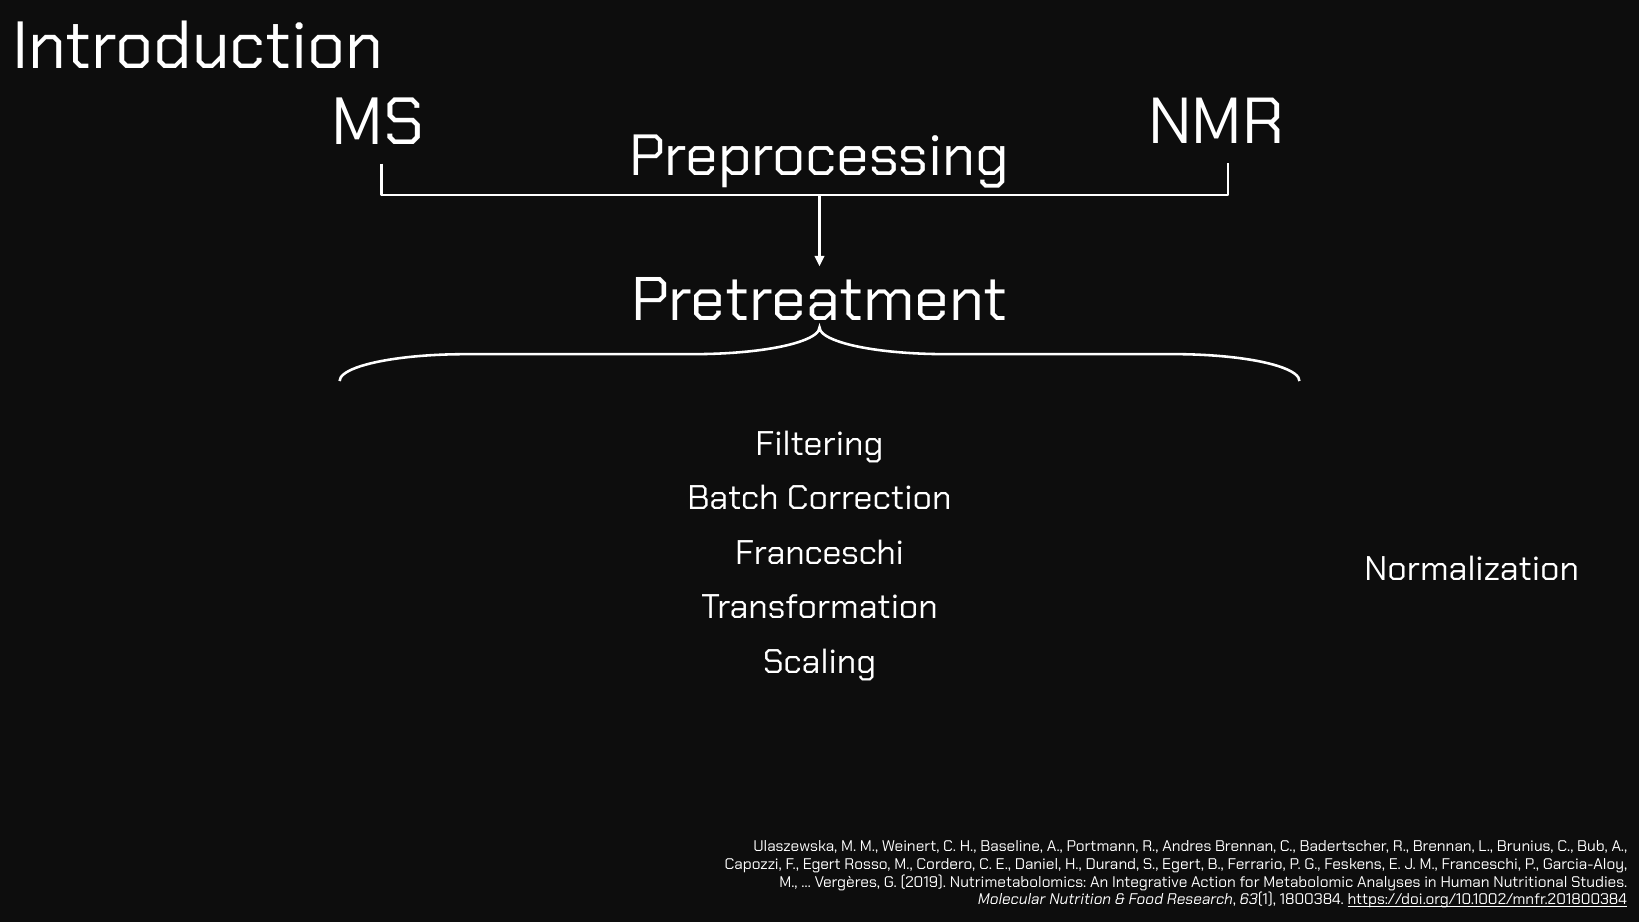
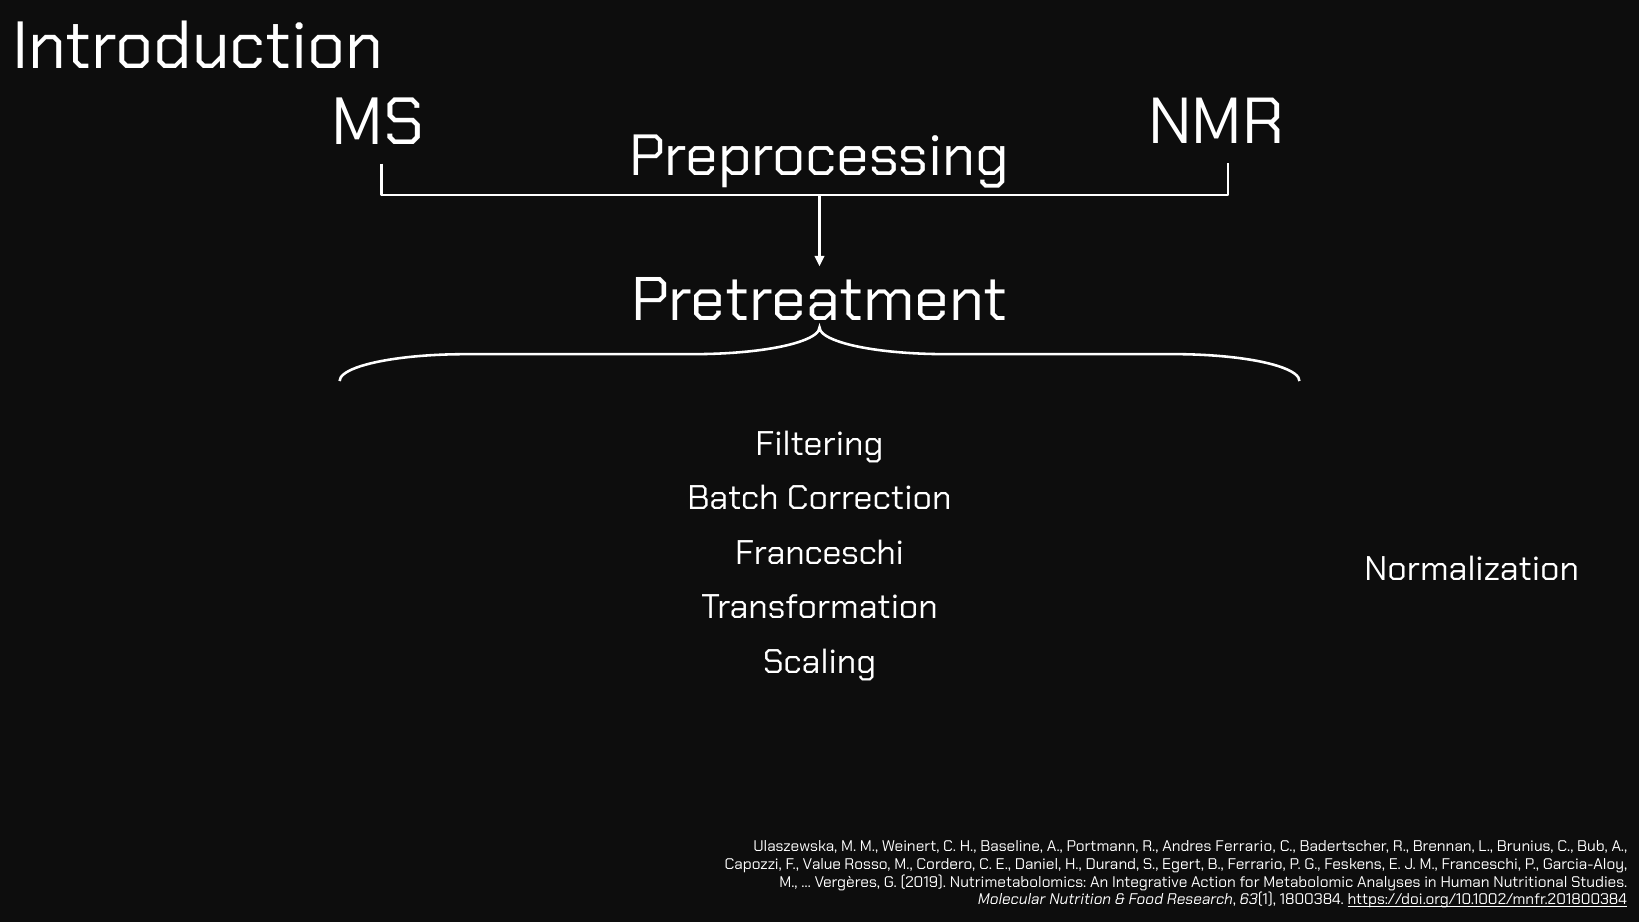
Andres Brennan: Brennan -> Ferrario (1246, 846)
F Egert: Egert -> Value (822, 864)
